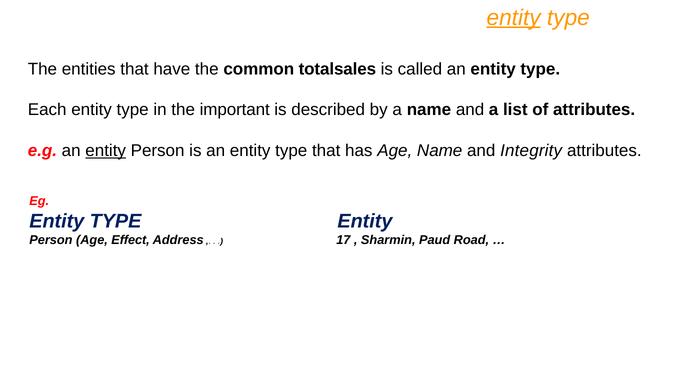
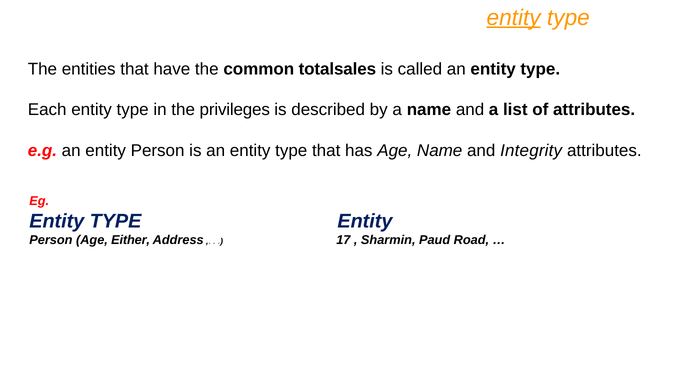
important: important -> privileges (235, 110)
entity underline: present -> none (106, 151)
Effect: Effect -> Either (131, 241)
